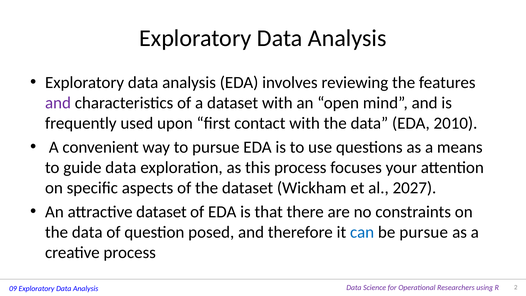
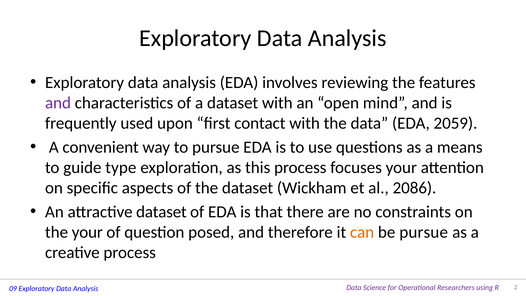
2010: 2010 -> 2059 (455, 123)
guide data: data -> type (121, 167)
2027: 2027 -> 2086 (414, 188)
data: data -> your (87, 232)
can colour: blue -> orange (362, 232)
